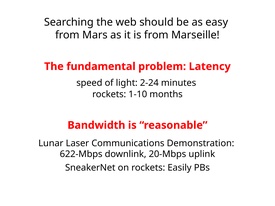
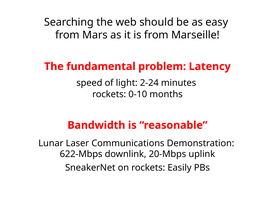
1-10: 1-10 -> 0-10 (138, 94)
